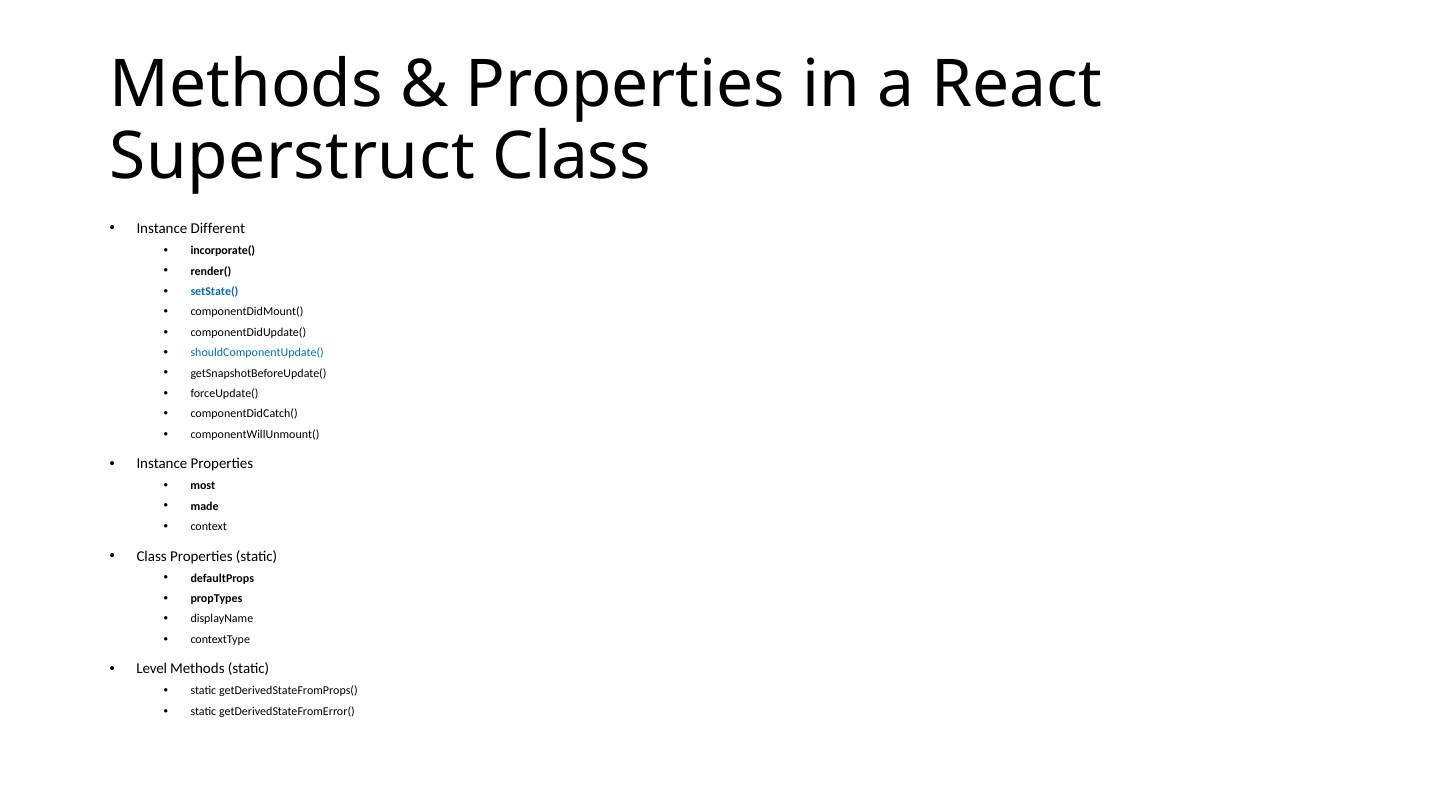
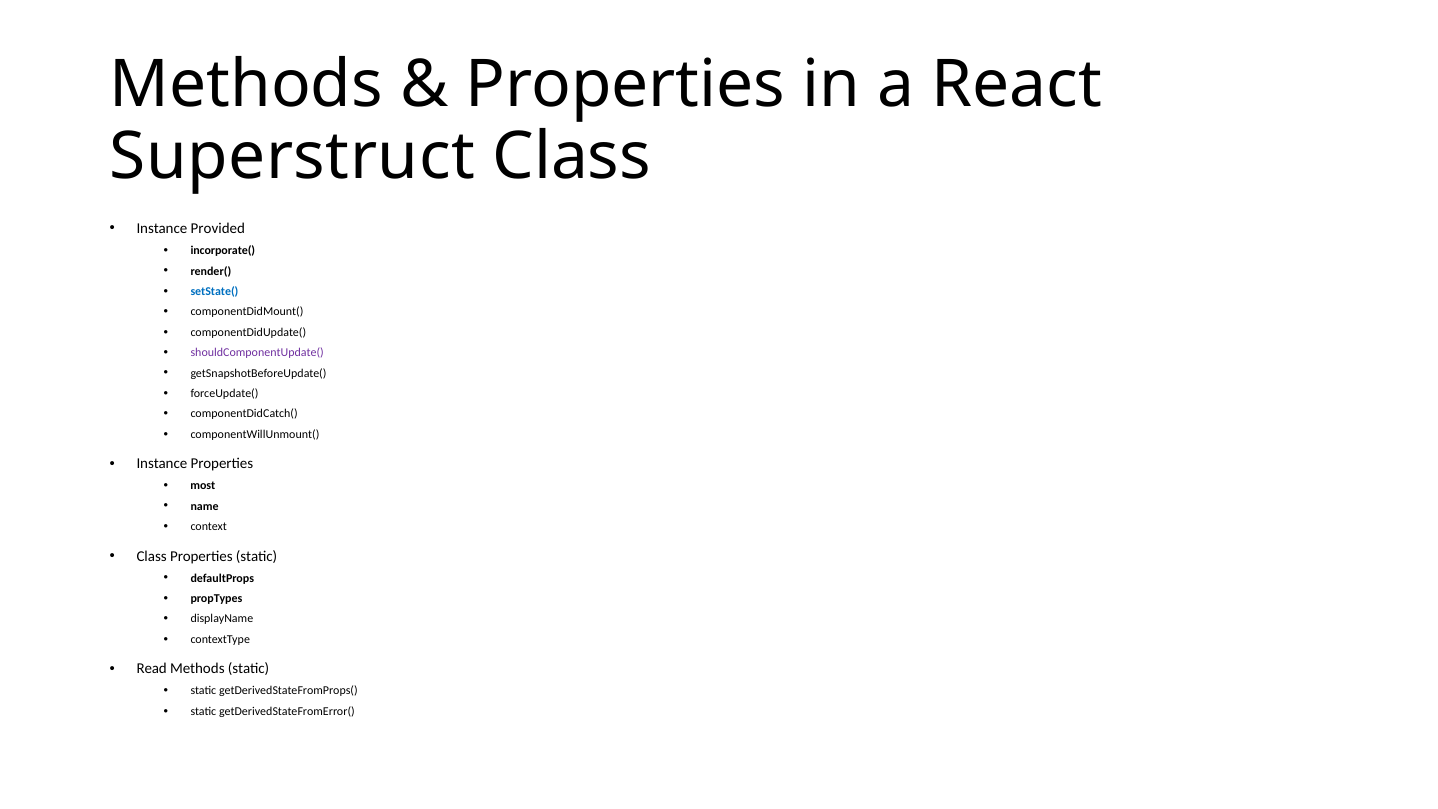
Different: Different -> Provided (218, 229)
shouldComponentUpdate( colour: blue -> purple (257, 353)
made: made -> name (205, 506)
Level: Level -> Read (152, 669)
